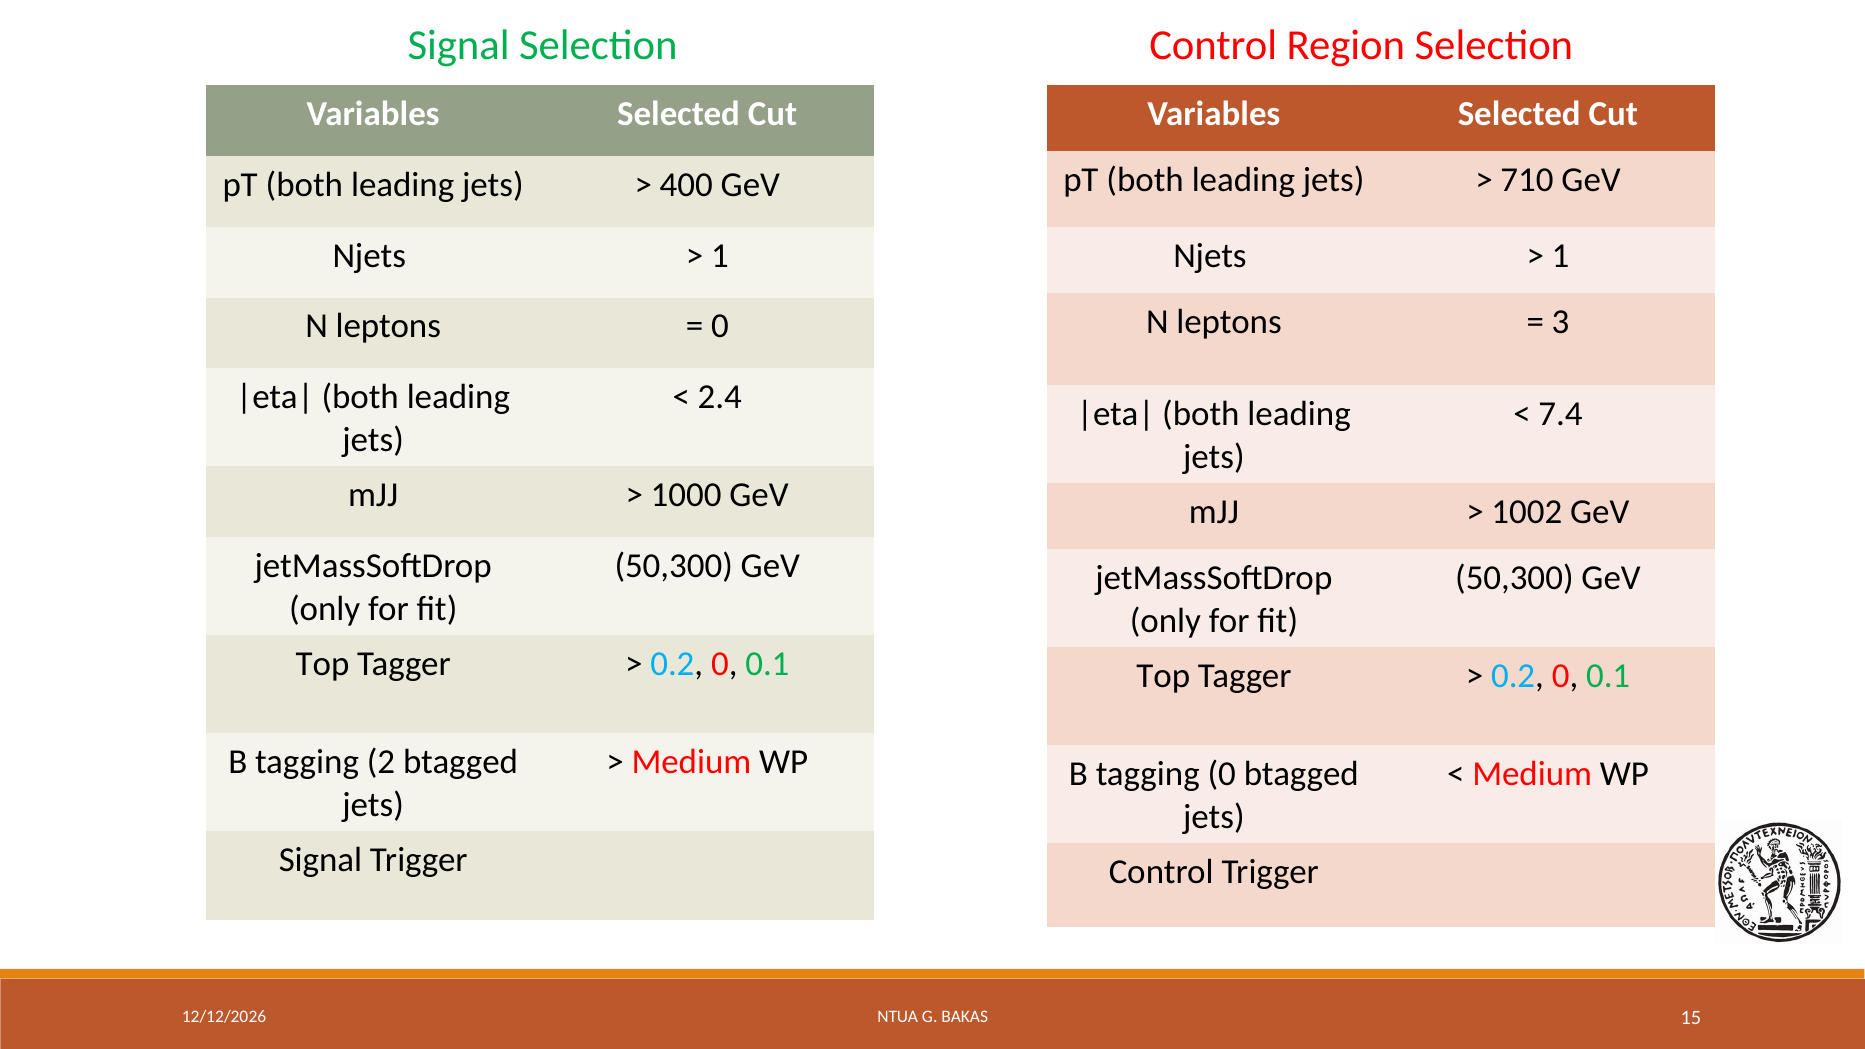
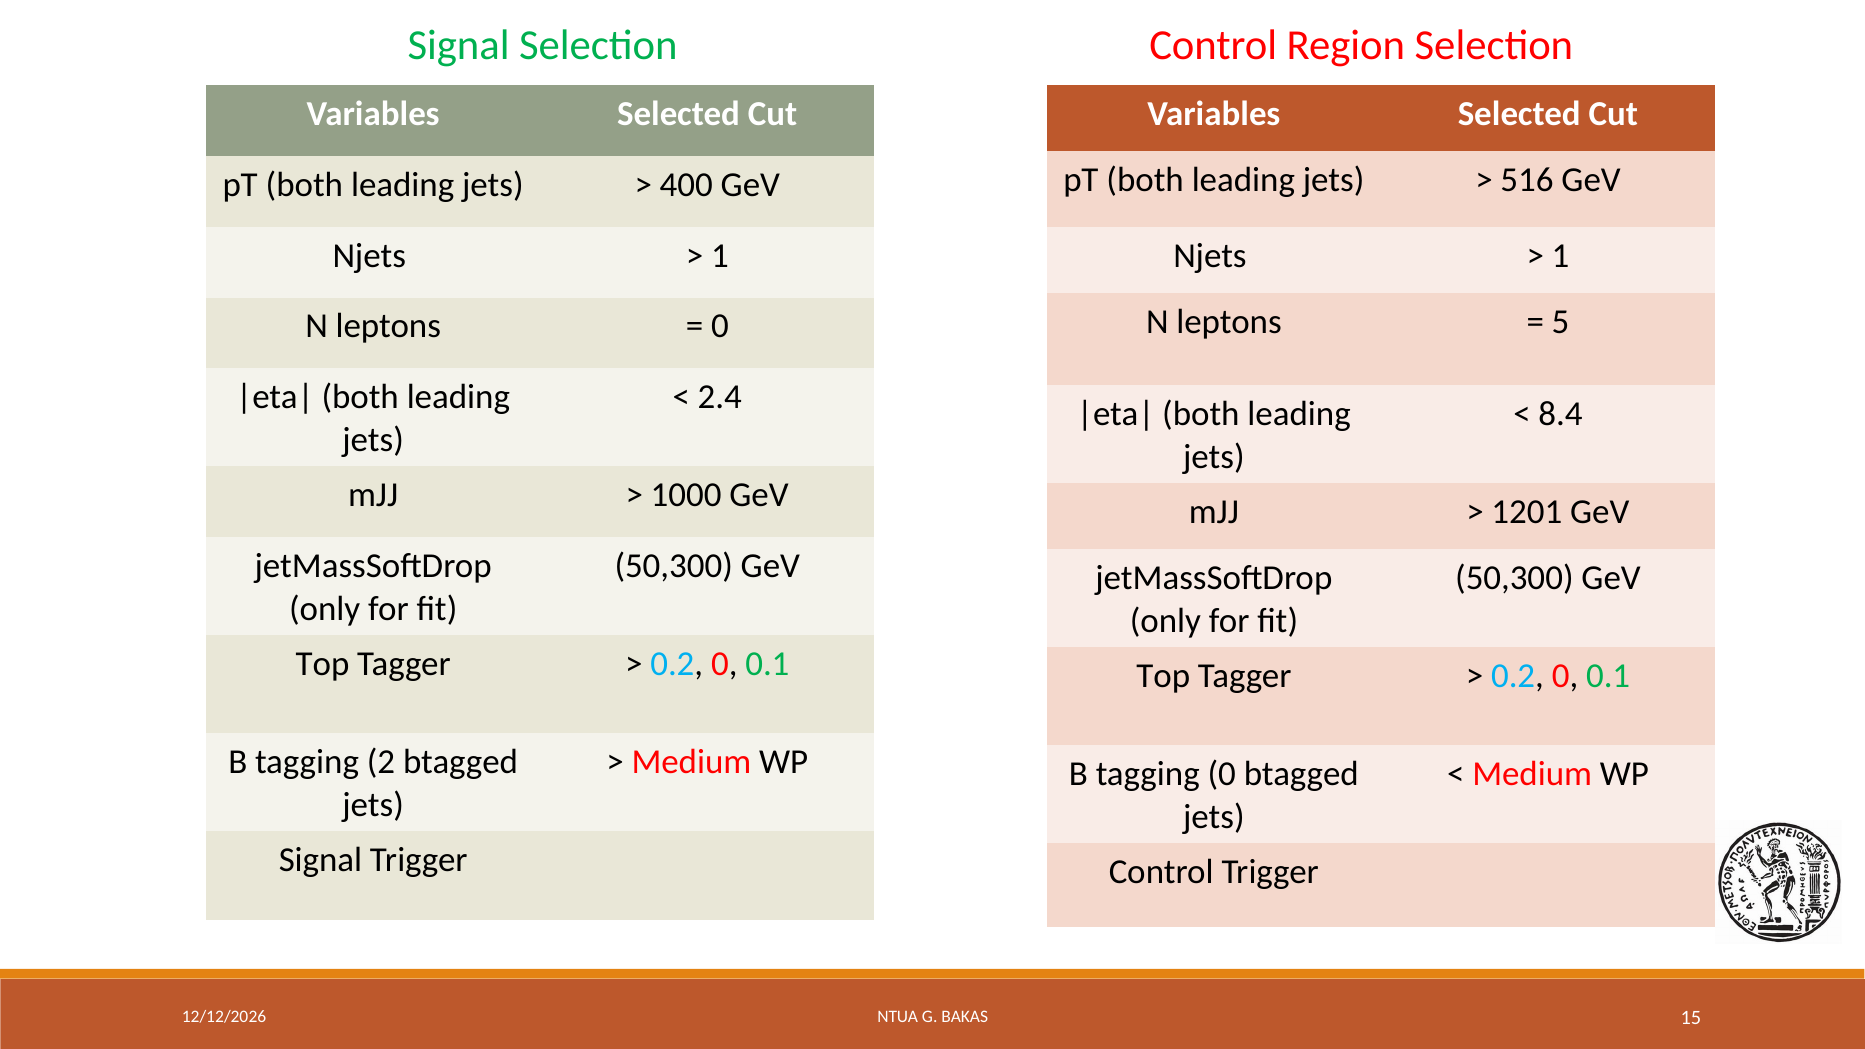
710: 710 -> 516 (1527, 180)
3: 3 -> 5 (1561, 322)
7.4: 7.4 -> 8.4 (1561, 414)
1002: 1002 -> 1201 (1527, 512)
